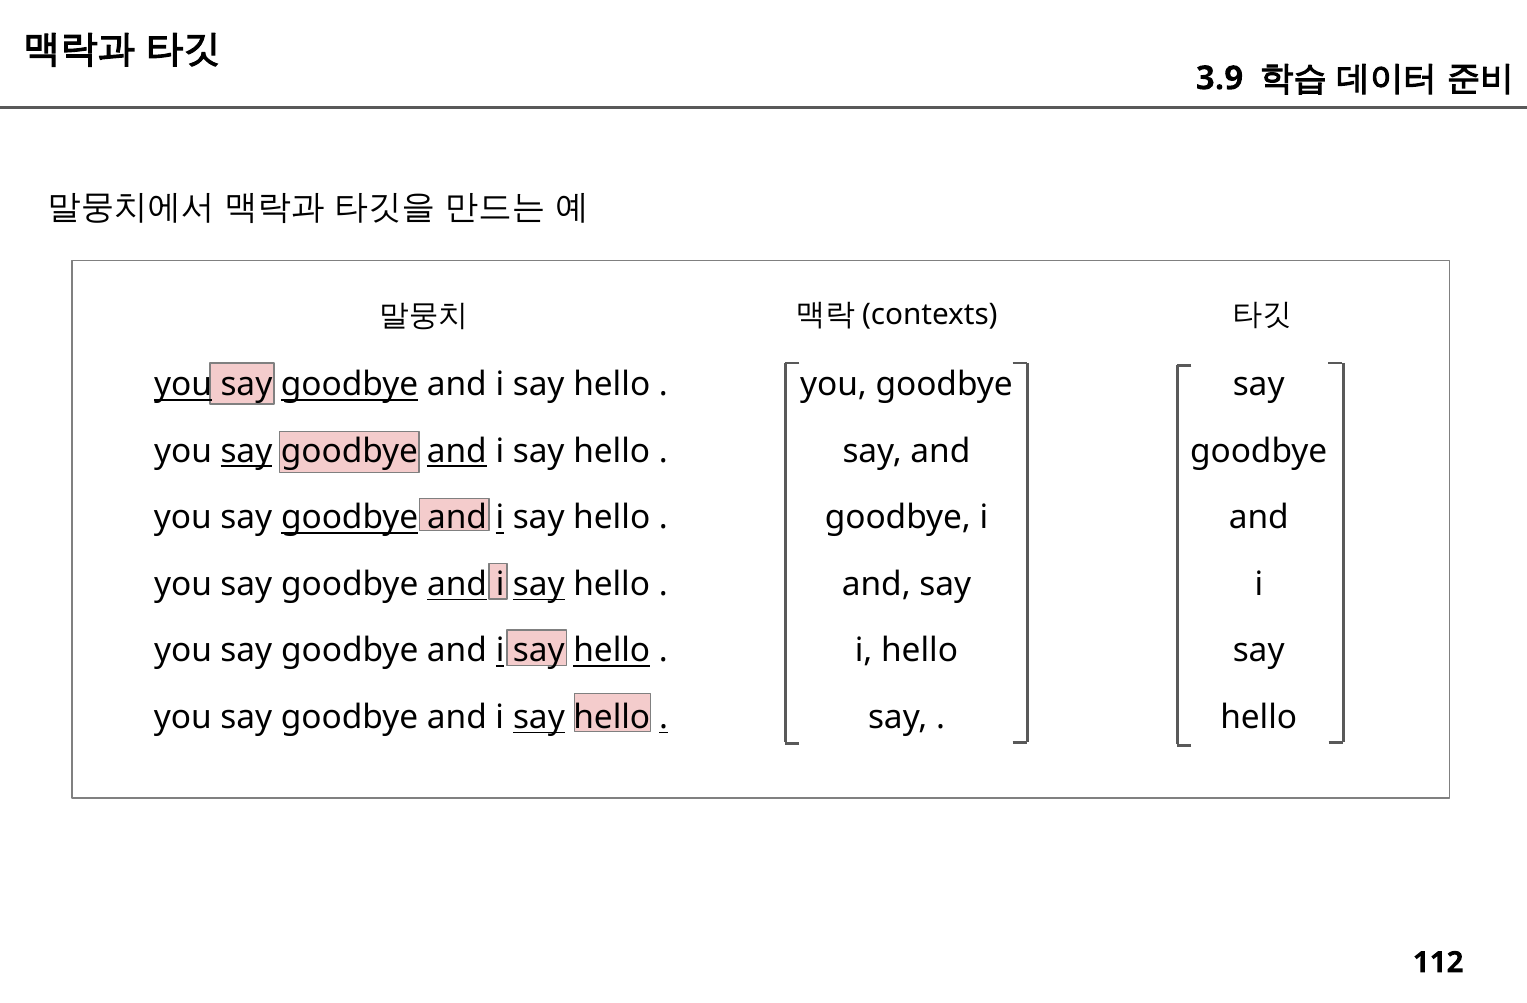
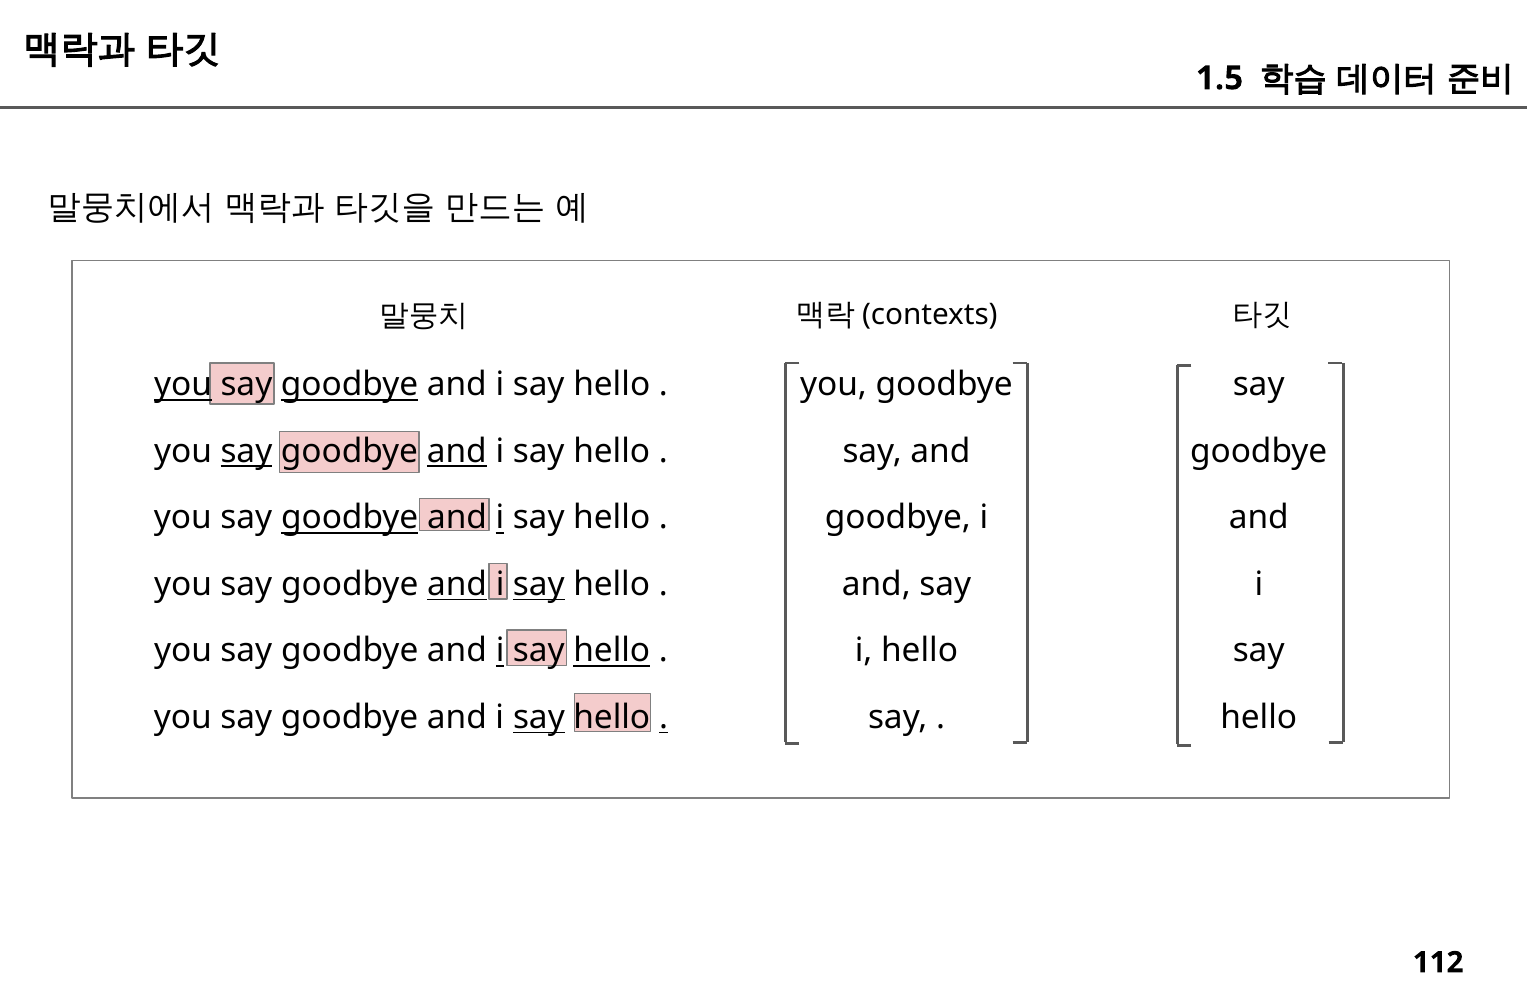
3.9: 3.9 -> 1.5 (1220, 78)
